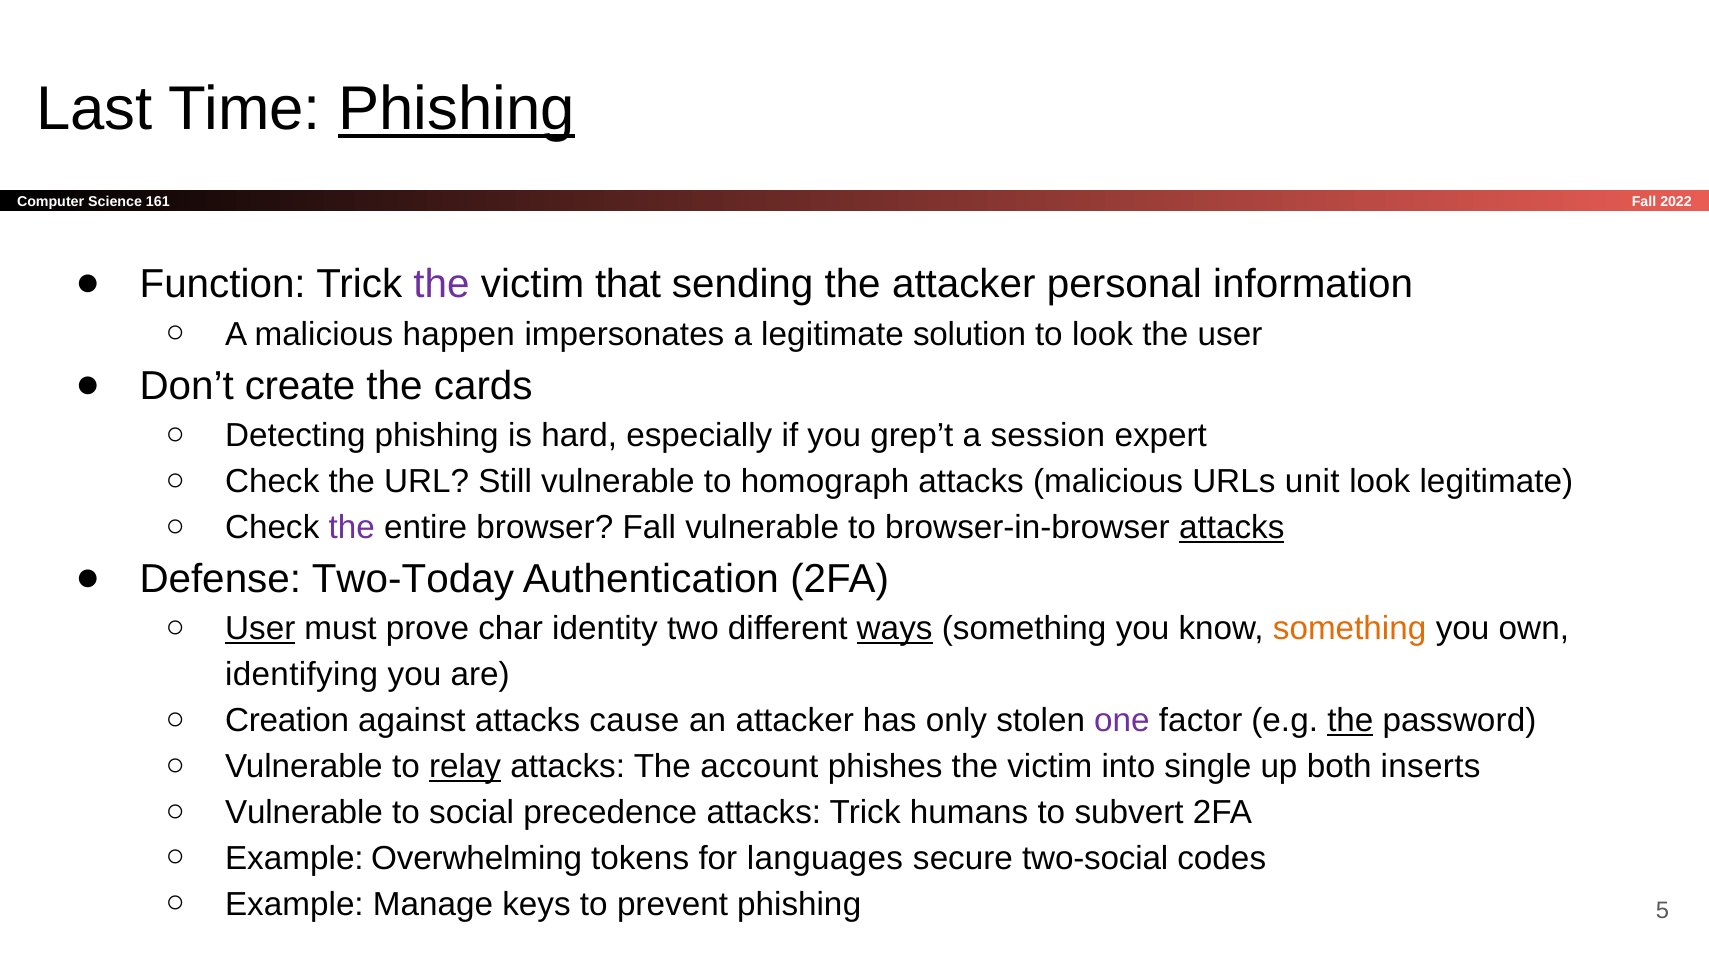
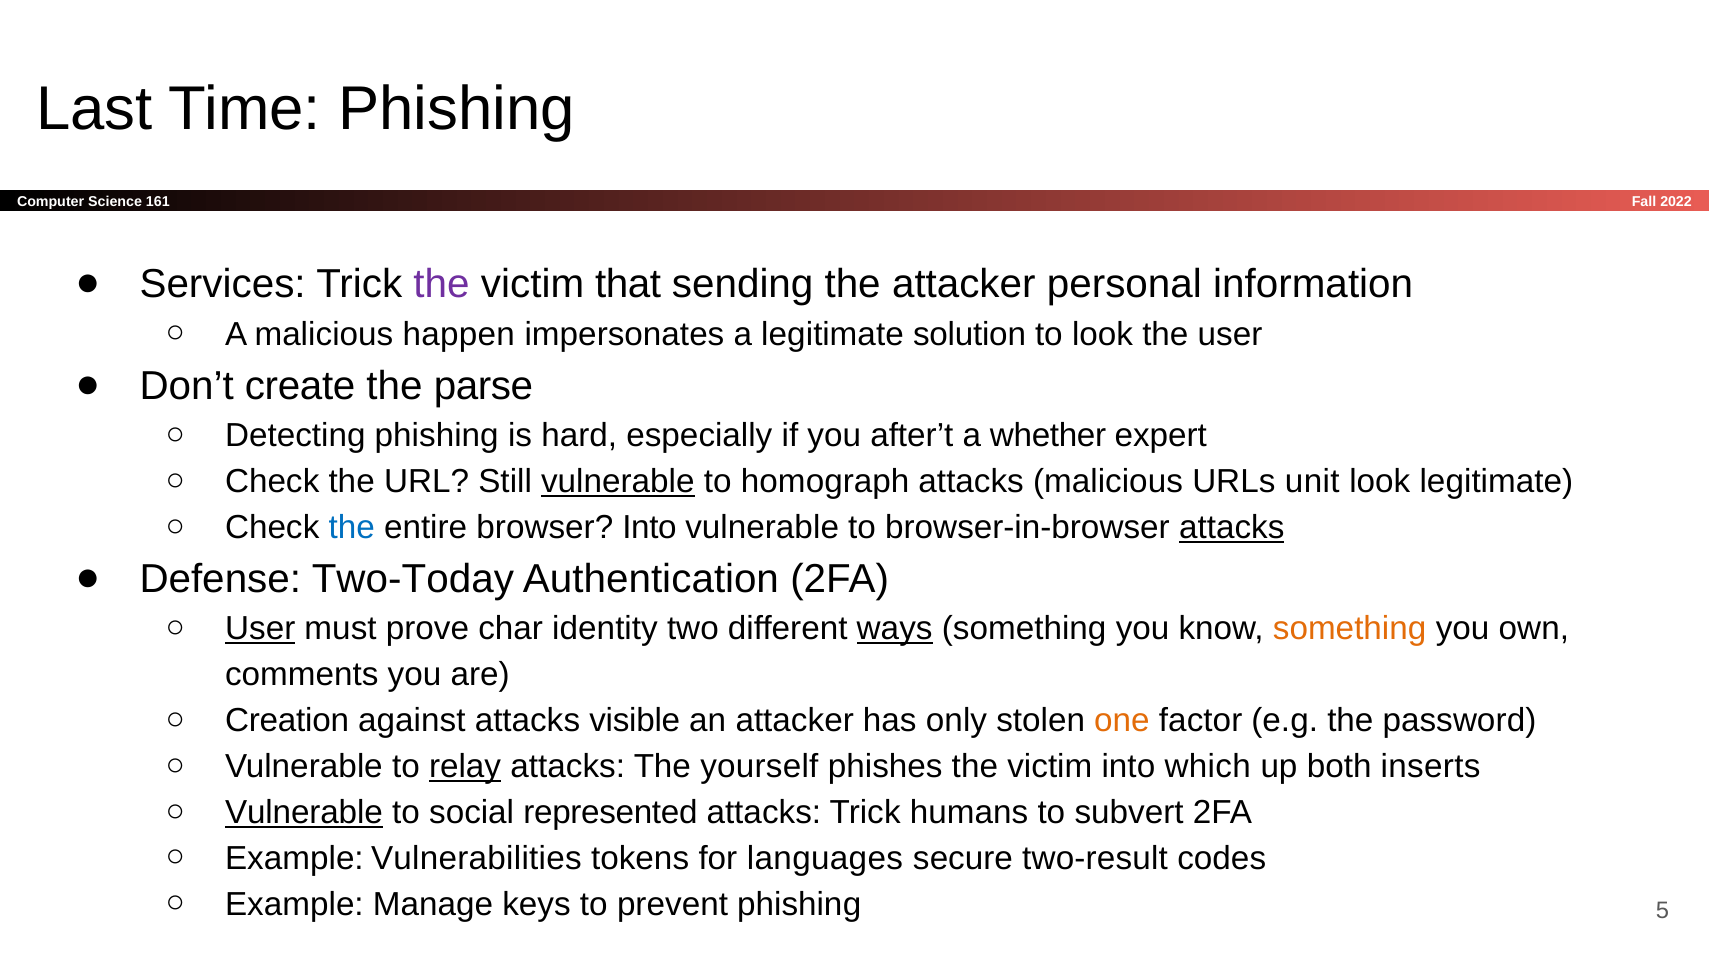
Phishing underline: present -> none (456, 109)
Function: Function -> Services (223, 284)
cards: cards -> parse (483, 386)
grep’t: grep’t -> after’t (912, 435)
session: session -> whether (1048, 435)
vulnerable underline: none -> present (618, 481)
the colour: purple -> blue (352, 527)
browser Fall: Fall -> Into (650, 527)
identifying: identifying -> comments (302, 674)
cause: cause -> visible (635, 720)
one colour: purple -> orange (1122, 720)
the underline: present -> none (1350, 720)
account: account -> yourself (759, 766)
single: single -> which (1208, 766)
Vulnerable underline: none -> present (304, 812)
precedence: precedence -> represented (610, 812)
Overwhelming: Overwhelming -> Vulnerabilities (476, 858)
two-social: two-social -> two-result (1095, 858)
